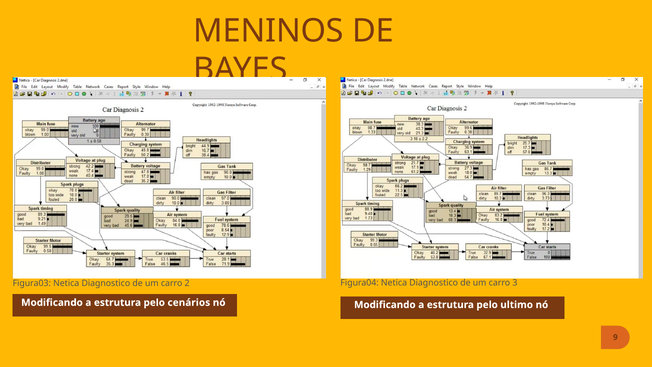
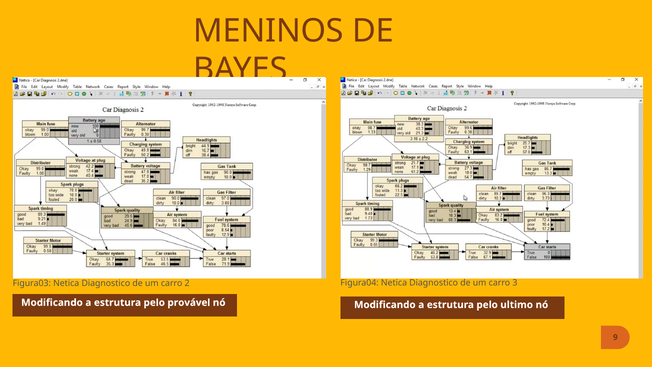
cenários: cenários -> provável (189, 302)
